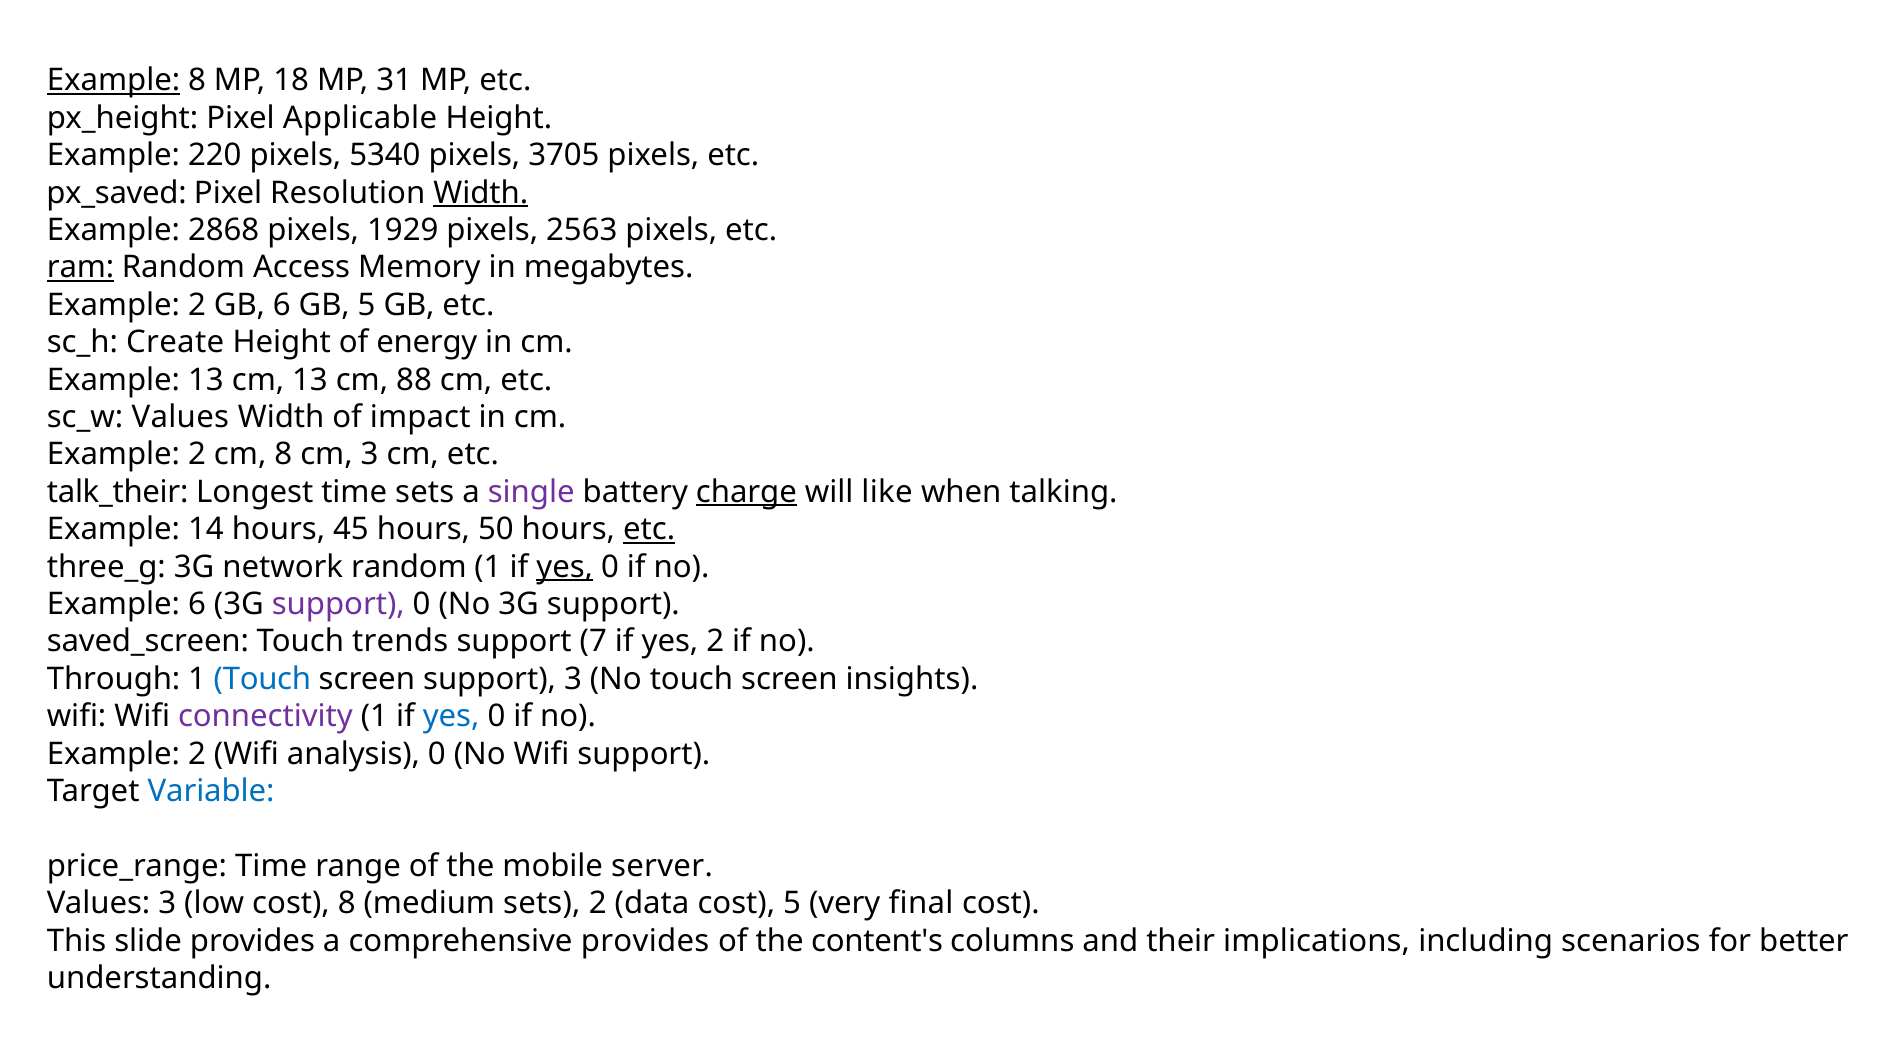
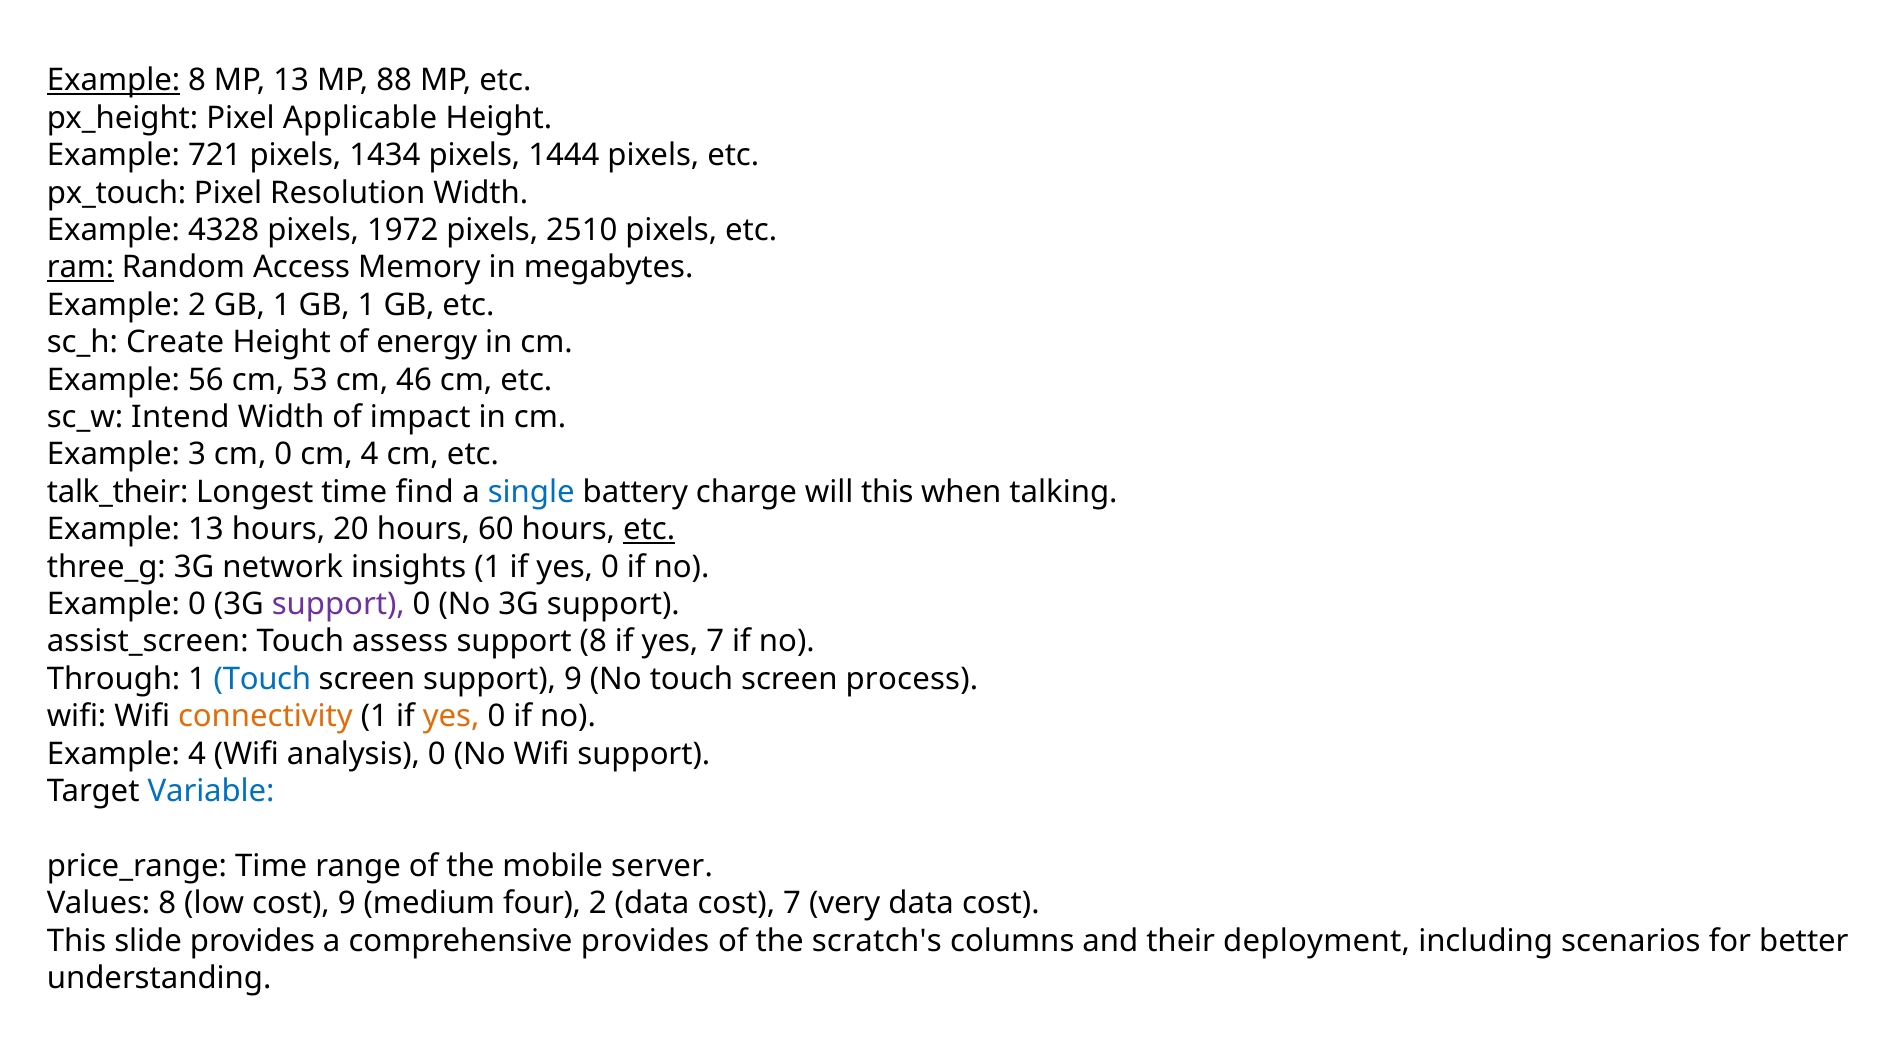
MP 18: 18 -> 13 (291, 81)
31: 31 -> 88 (394, 81)
220: 220 -> 721 (215, 155)
5340: 5340 -> 1434 (385, 155)
3705: 3705 -> 1444 (564, 155)
px_saved: px_saved -> px_touch (117, 193)
Width underline: present -> none (481, 193)
2868: 2868 -> 4328 (224, 230)
1929: 1929 -> 1972 (403, 230)
2563: 2563 -> 2510 (582, 230)
2 GB 6: 6 -> 1 (282, 305)
5: 5 -> 1 (367, 305)
Example 13: 13 -> 56 (206, 380)
cm 13: 13 -> 53 (310, 380)
88: 88 -> 46 (414, 380)
sc_w Values: Values -> Intend (180, 417)
2: 2 -> 3 (197, 455)
cm 8: 8 -> 0 (283, 455)
cm 3: 3 -> 4 (370, 455)
time sets: sets -> find (425, 492)
single colour: purple -> blue (531, 492)
charge underline: present -> none (746, 492)
will like: like -> this (887, 492)
Example 14: 14 -> 13 (206, 529)
45: 45 -> 20 (351, 529)
50: 50 -> 60 (496, 529)
network random: random -> insights (409, 567)
yes underline: present -> none (565, 567)
Example 6: 6 -> 0 (197, 604)
saved_screen: saved_screen -> assist_screen (148, 641)
trends: trends -> assess (400, 641)
support 7: 7 -> 8 (593, 641)
yes 2: 2 -> 7 (715, 641)
support 3: 3 -> 9 (573, 679)
insights: insights -> process (912, 679)
connectivity colour: purple -> orange (265, 716)
yes colour: blue -> orange (451, 716)
2: 2 -> 4 (197, 754)
Values 3: 3 -> 8 (167, 903)
cost 8: 8 -> 9 (347, 903)
medium sets: sets -> four (542, 903)
cost 5: 5 -> 7 (792, 903)
very final: final -> data (921, 903)
content's: content's -> scratch's (877, 941)
implications: implications -> deployment (1317, 941)
